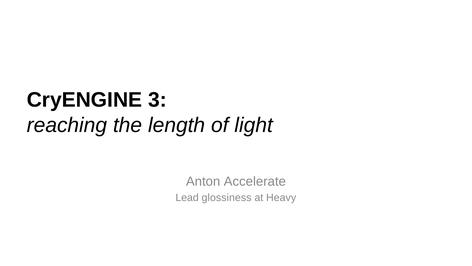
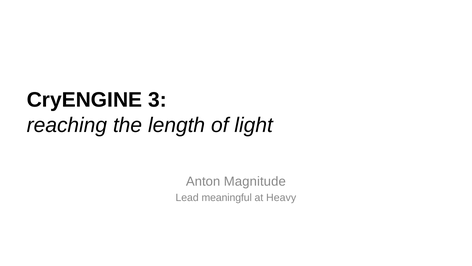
Accelerate: Accelerate -> Magnitude (255, 181)
glossiness: glossiness -> meaningful (227, 197)
